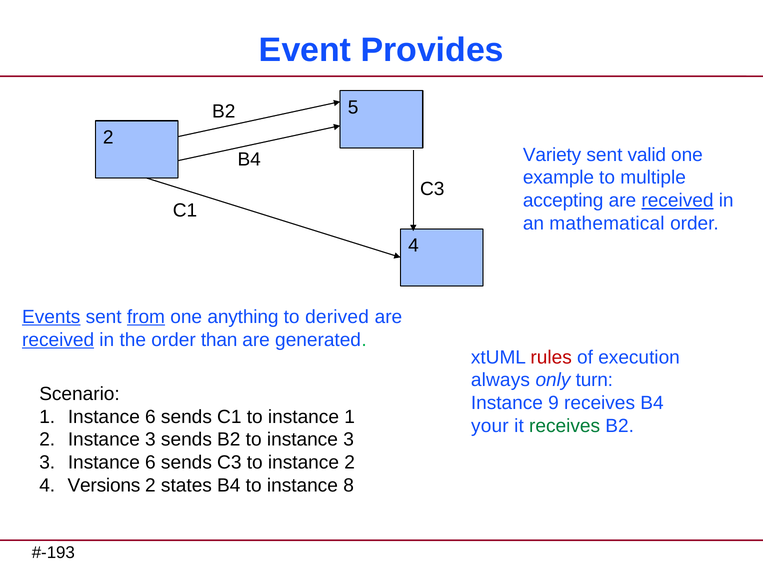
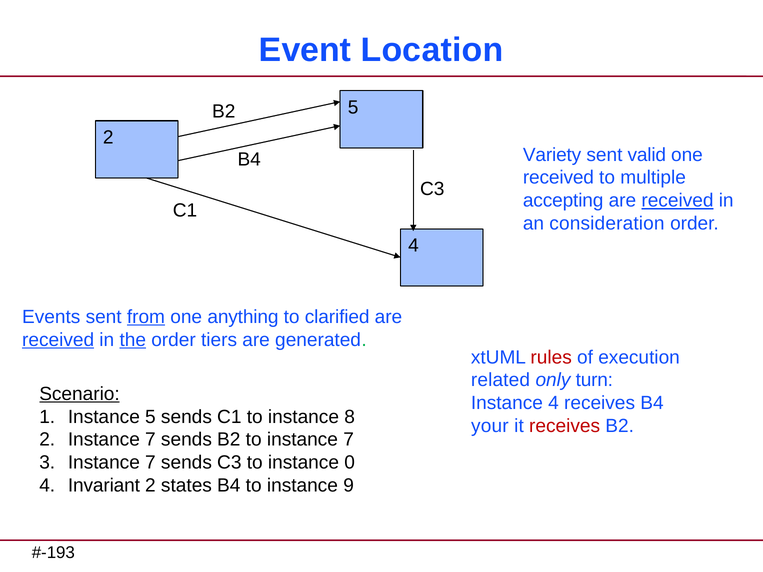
Provides: Provides -> Location (432, 50)
example: example -> received (558, 178)
mathematical: mathematical -> consideration (607, 224)
Events underline: present -> none (51, 317)
derived: derived -> clarified (337, 317)
the underline: none -> present (133, 340)
than: than -> tiers (219, 340)
always: always -> related (500, 380)
Scenario underline: none -> present (80, 394)
Instance 9: 9 -> 4 (553, 403)
6: 6 -> 5 (150, 417)
instance 1: 1 -> 8 (350, 417)
receives colour: green -> red (565, 426)
2 Instance 3: 3 -> 7 (150, 440)
to instance 3: 3 -> 7 (349, 440)
6: 6 -> 7 (150, 463)
instance 2: 2 -> 0 (350, 463)
Versions: Versions -> Invariant (104, 486)
8: 8 -> 9 (349, 486)
